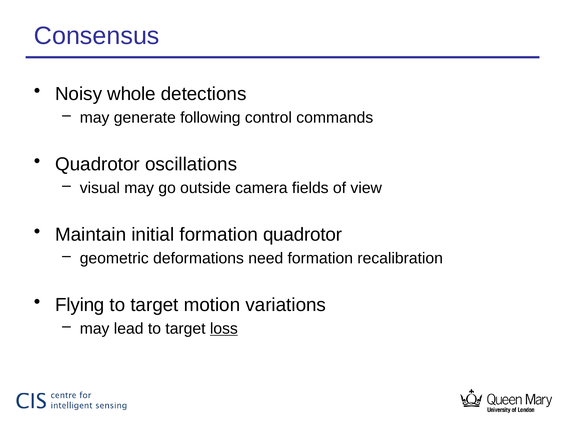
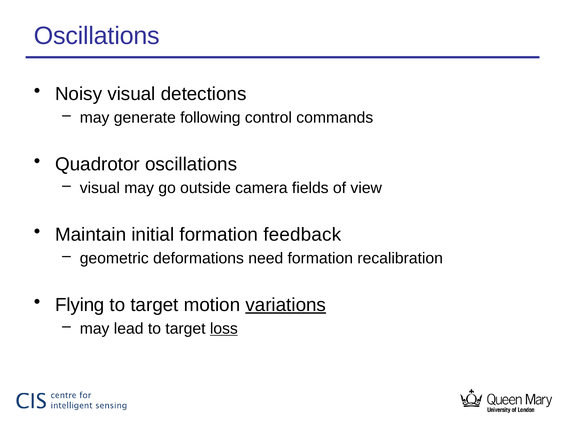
Consensus: Consensus -> Oscillations (97, 36)
Noisy whole: whole -> visual (131, 94)
formation quadrotor: quadrotor -> feedback (302, 234)
variations underline: none -> present (286, 305)
